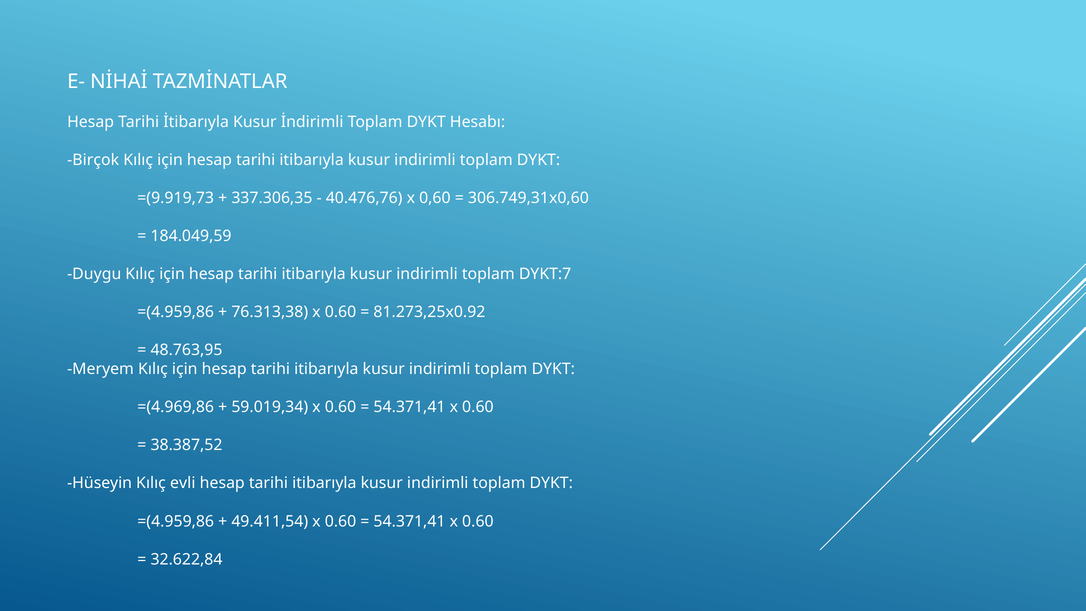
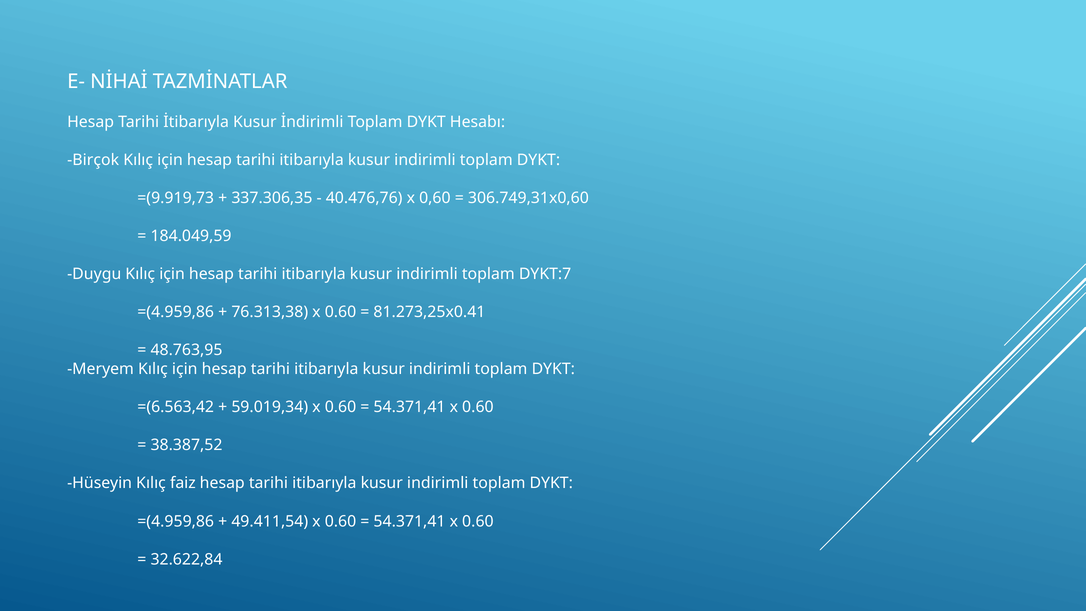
81.273,25x0.92: 81.273,25x0.92 -> 81.273,25x0.41 (429, 312)
=(4.969,86: =(4.969,86 -> =(6.563,42 (176, 407)
evli: evli -> faiz (183, 483)
